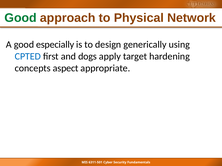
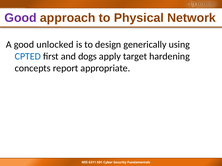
Good colour: green -> purple (21, 18)
especially: especially -> unlocked (55, 45)
aspect: aspect -> report (66, 68)
